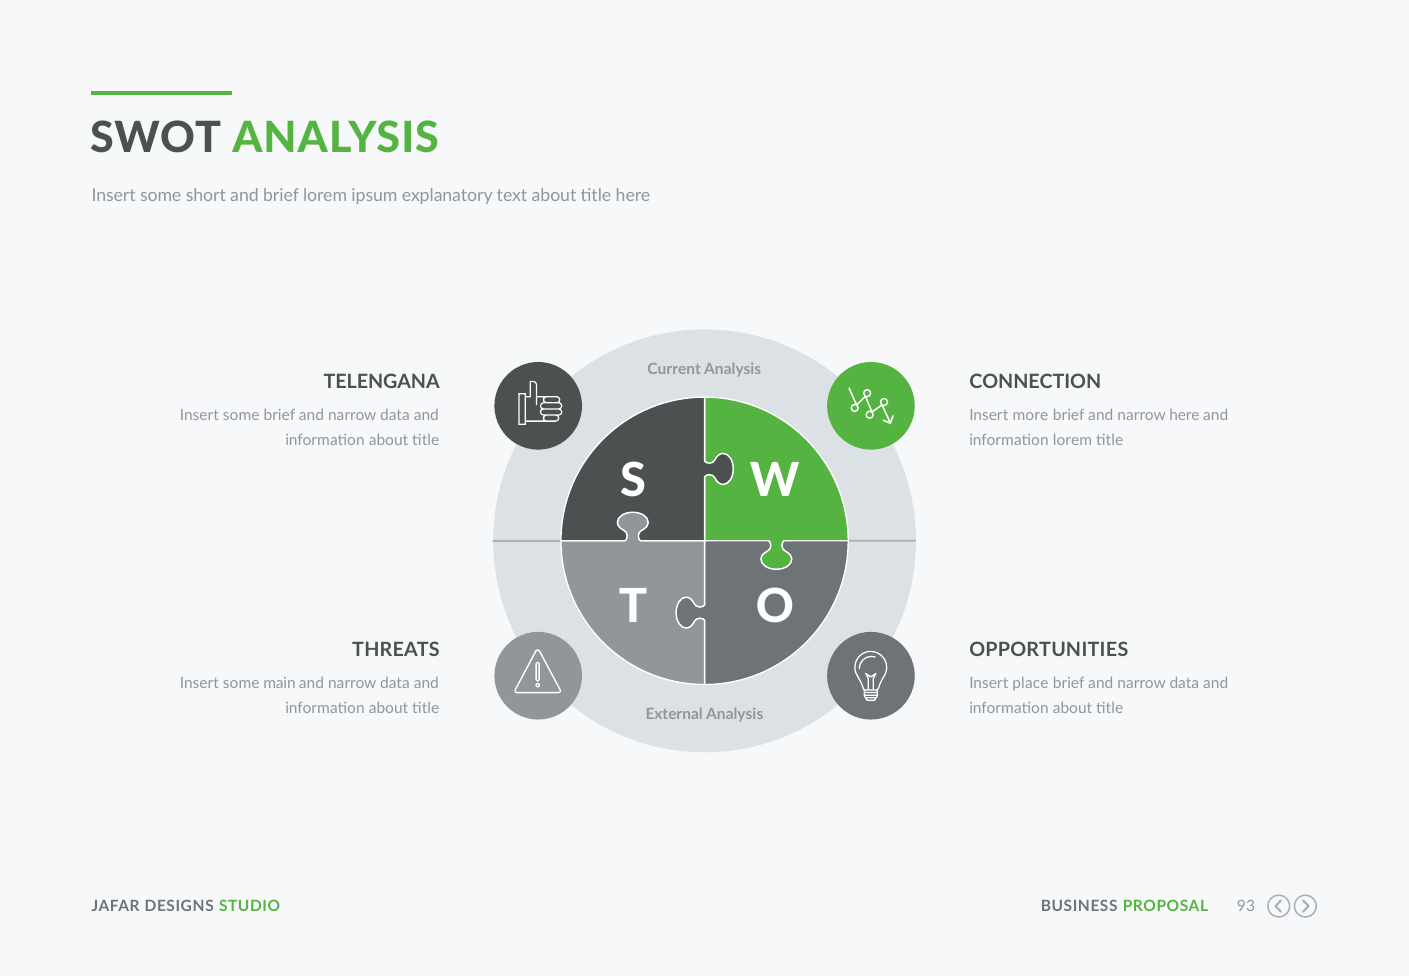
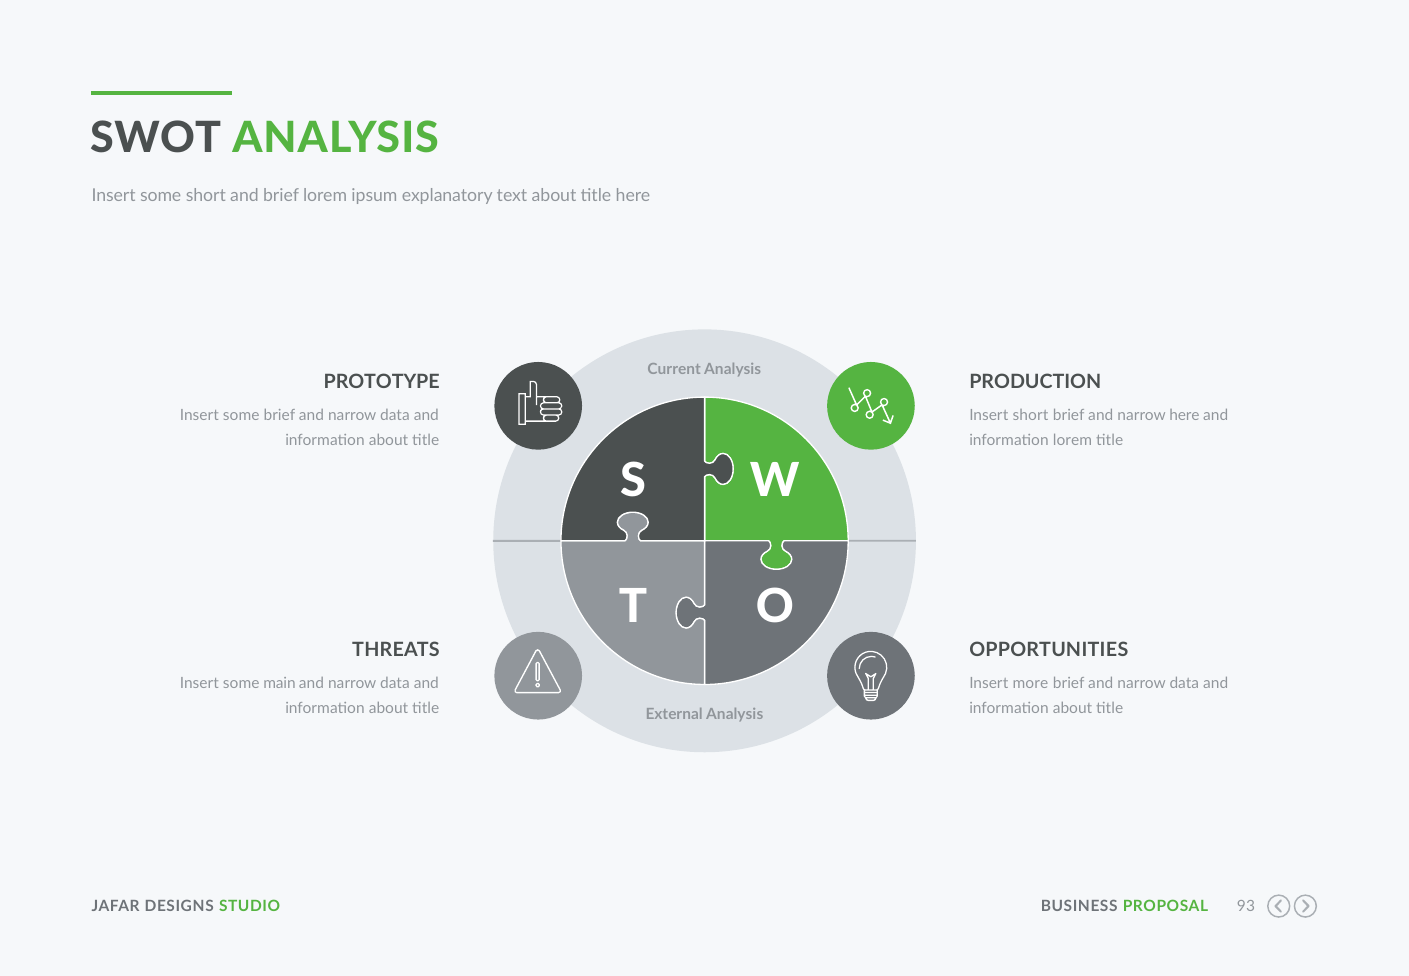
TELENGANA: TELENGANA -> PROTOTYPE (382, 382)
CONNECTION: CONNECTION -> PRODUCTION (1035, 382)
Insert more: more -> short (1031, 416)
place: place -> more (1031, 683)
